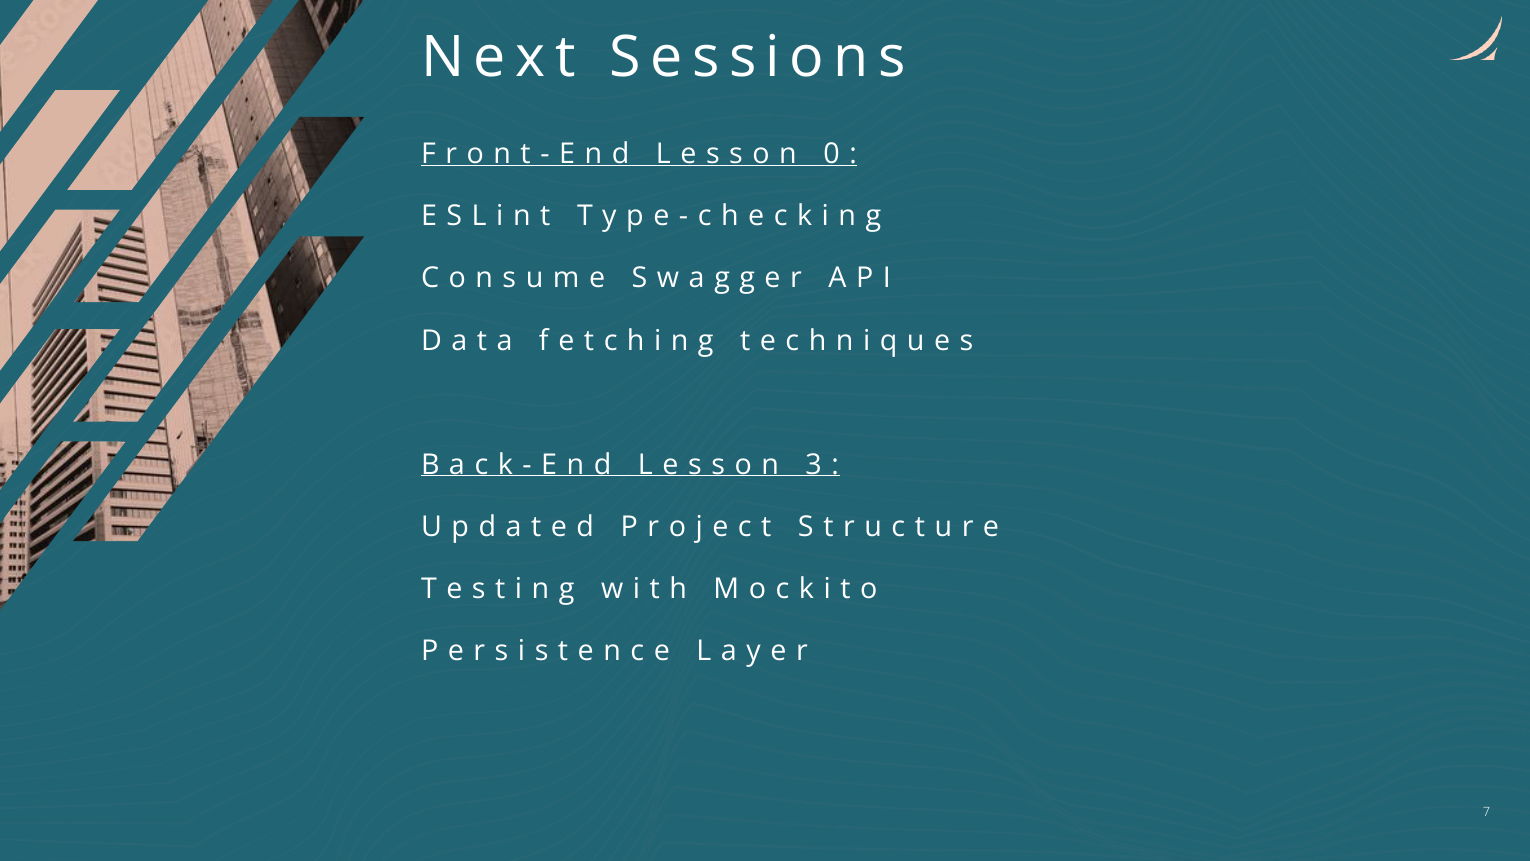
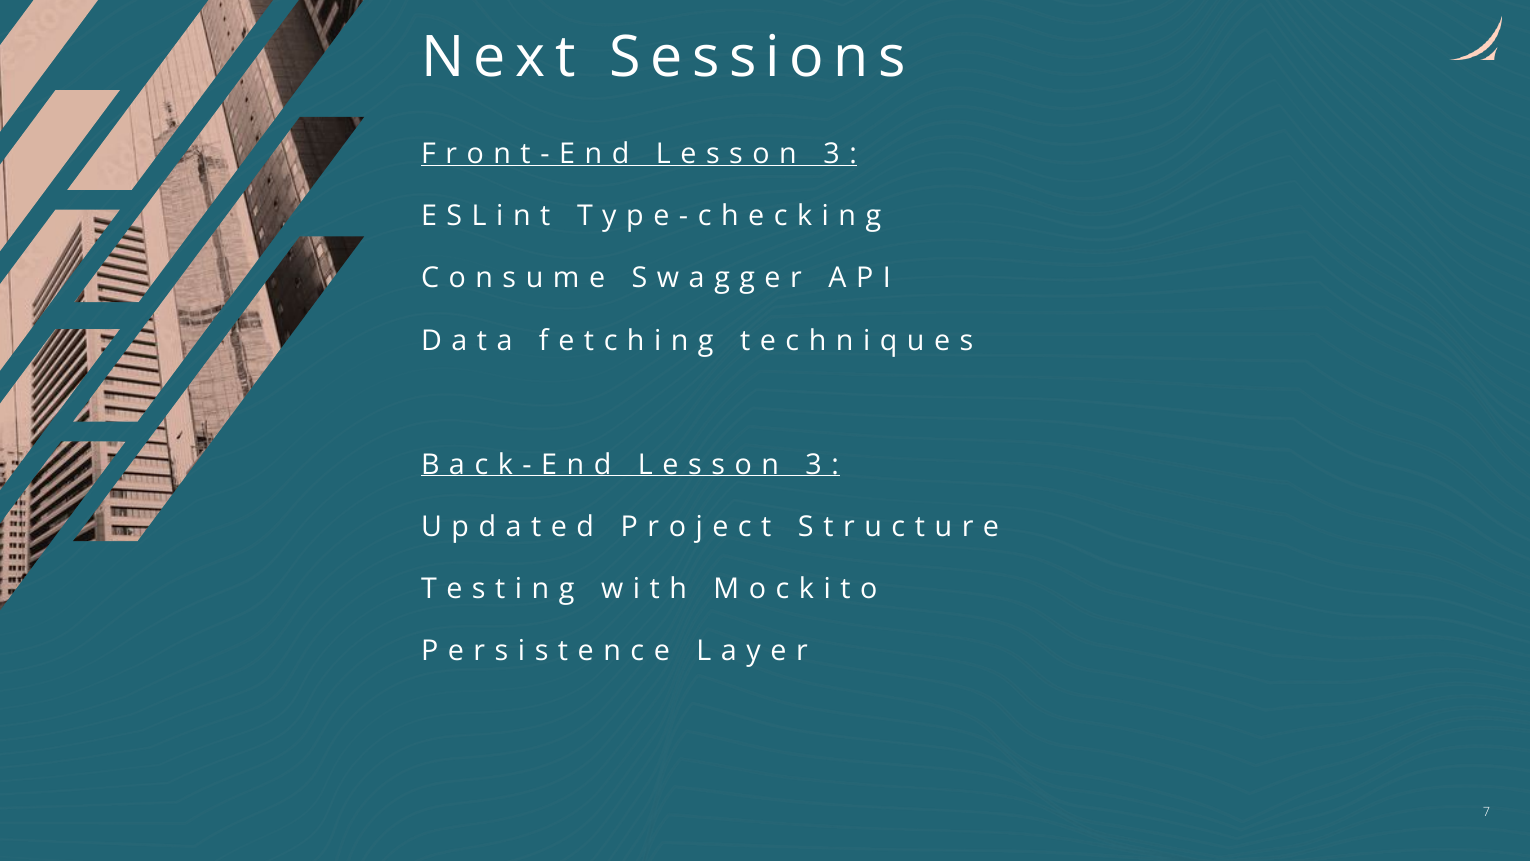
0: 0 -> 3 (832, 154)
